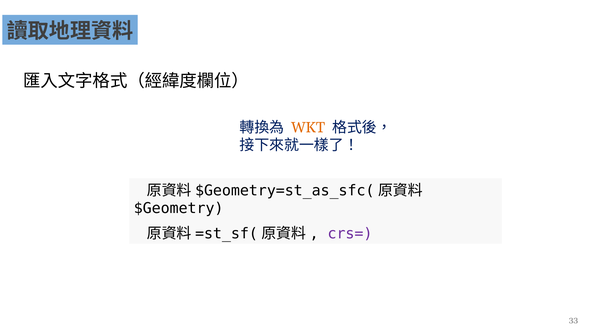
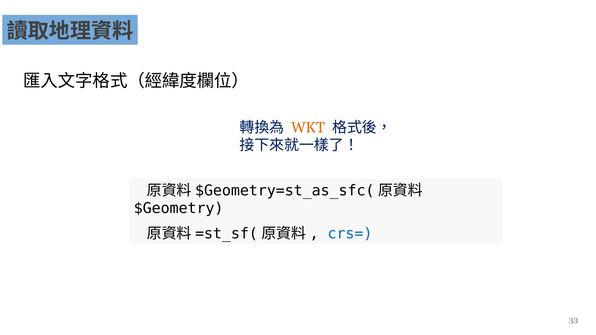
crs= colour: purple -> blue (350, 234)
